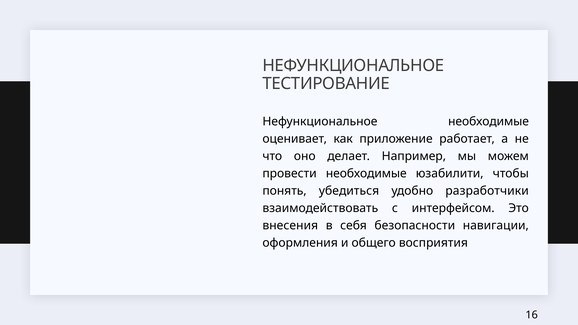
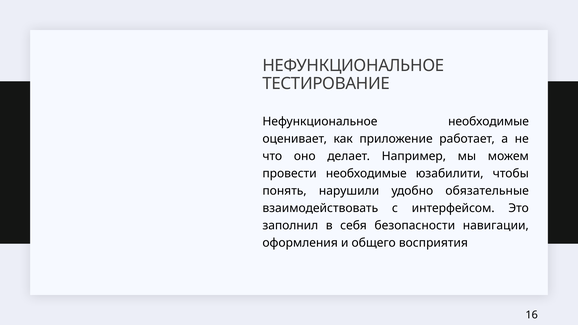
убедиться: убедиться -> нарушили (349, 191)
разработчики: разработчики -> обязательные (487, 191)
внесения: внесения -> заполнил (290, 226)
